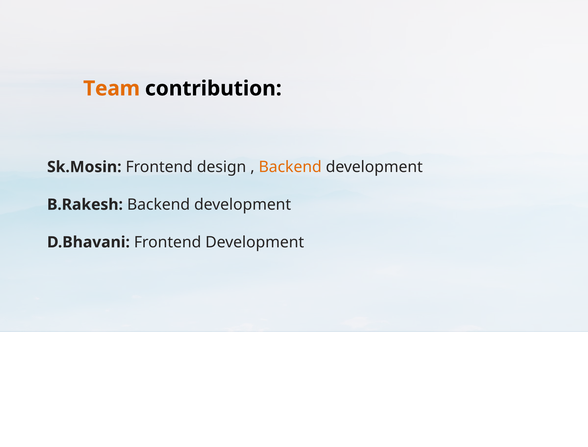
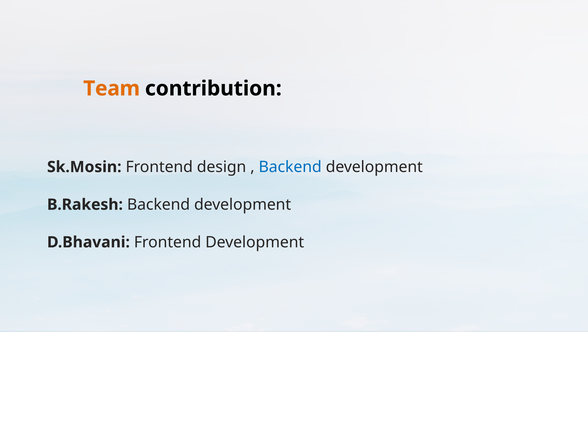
Backend colour: orange -> blue (290, 167)
